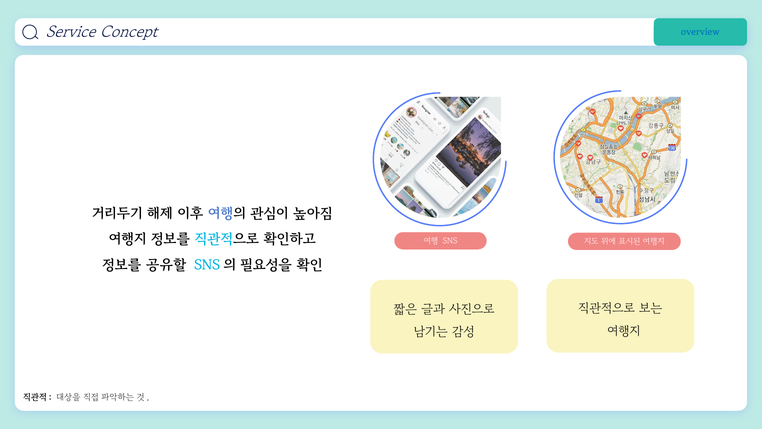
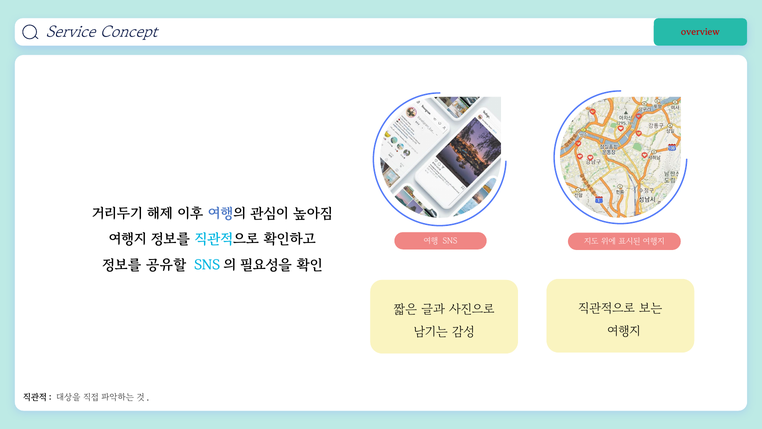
overview colour: blue -> red (700, 33)
